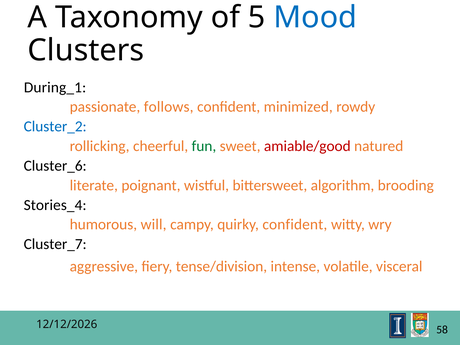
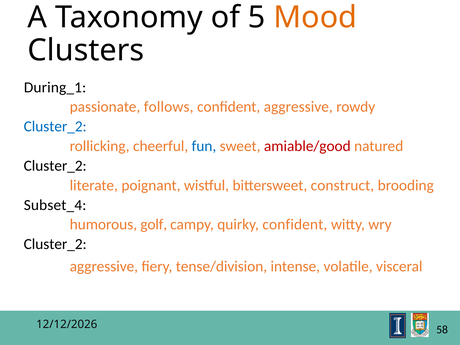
Mood colour: blue -> orange (315, 17)
confident minimized: minimized -> aggressive (298, 107)
fun colour: green -> blue (204, 146)
Cluster_6: Cluster_6 -> Cluster_2 (55, 166)
algorithm: algorithm -> construct (342, 185)
Stories_4: Stories_4 -> Subset_4 (55, 205)
will: will -> golf (154, 225)
Cluster_7: Cluster_7 -> Cluster_2 (55, 244)
